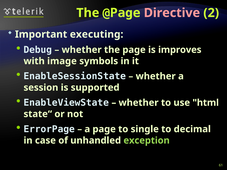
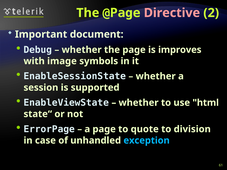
executing: executing -> document (97, 34)
single: single -> quote (145, 129)
decimal: decimal -> division (192, 129)
exception colour: light green -> light blue (147, 141)
